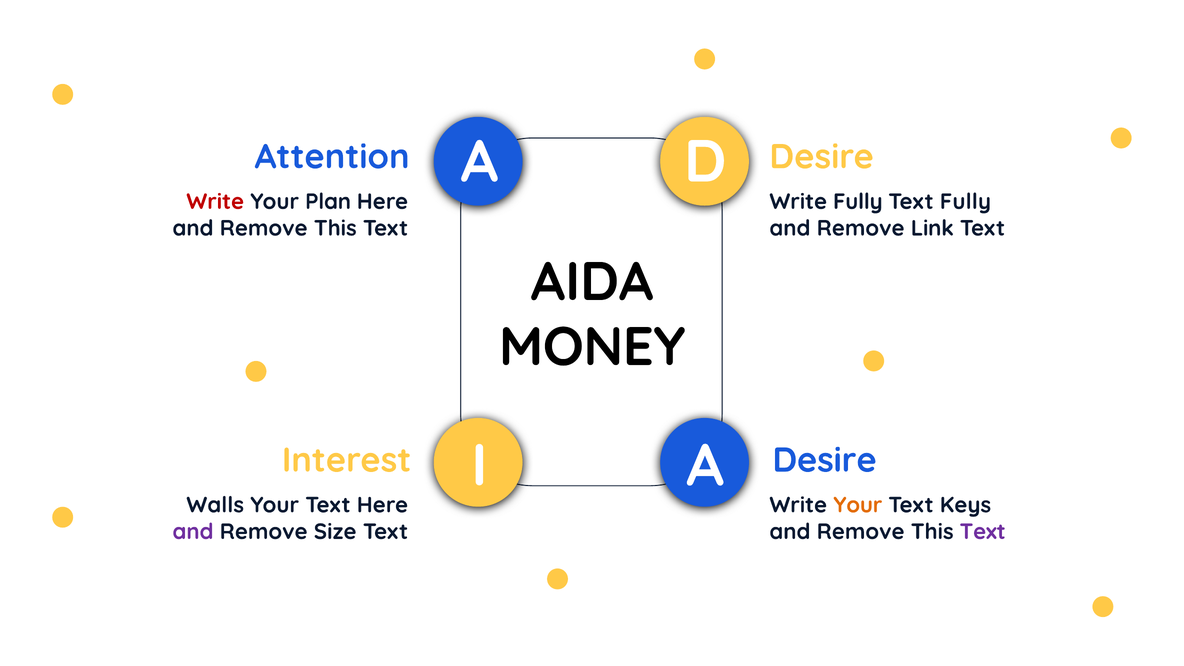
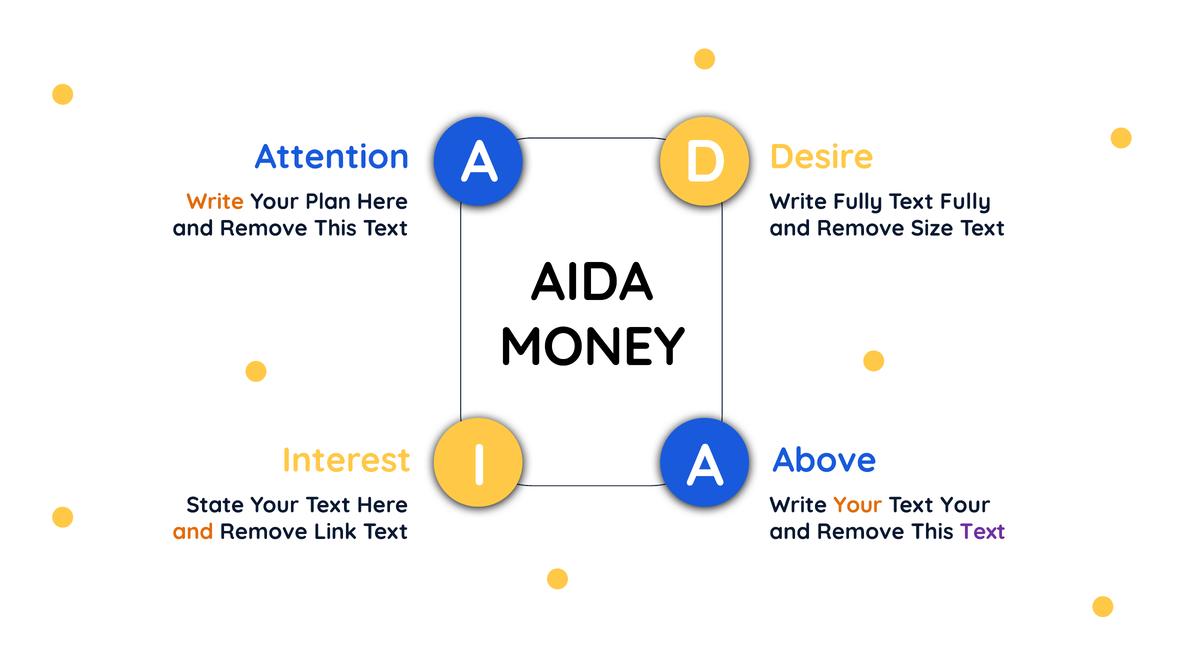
Write colour: red -> orange (215, 202)
Link: Link -> Size (932, 228)
Desire: Desire -> Above (825, 460)
Walls: Walls -> State (215, 505)
Text Keys: Keys -> Your (965, 505)
and colour: purple -> orange (193, 532)
Size: Size -> Link (335, 532)
